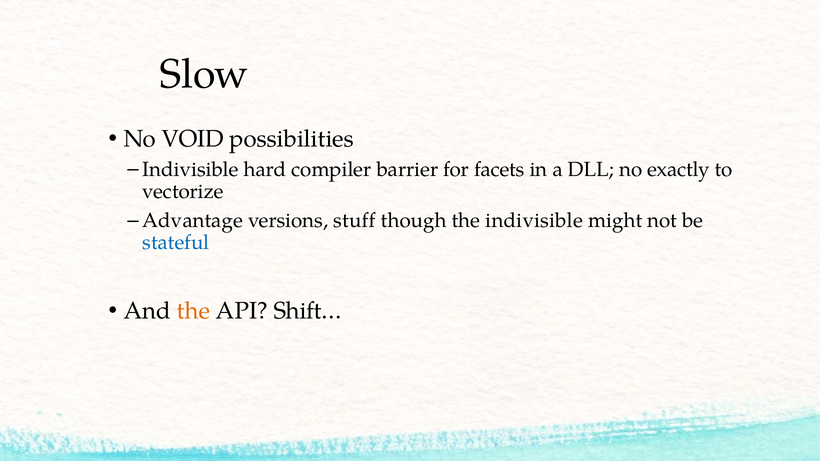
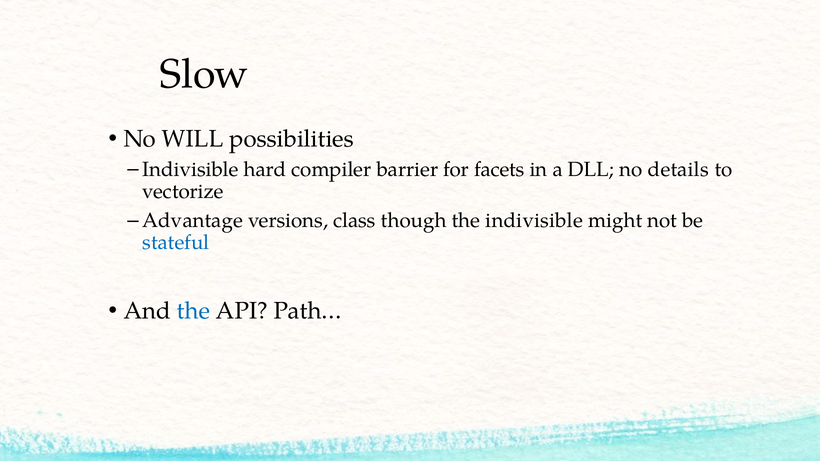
VOID: VOID -> WILL (193, 139)
exactly: exactly -> details (678, 170)
stuff: stuff -> class (355, 221)
the colour: orange -> blue (193, 311)
Shift…: Shift… -> Path… (308, 311)
